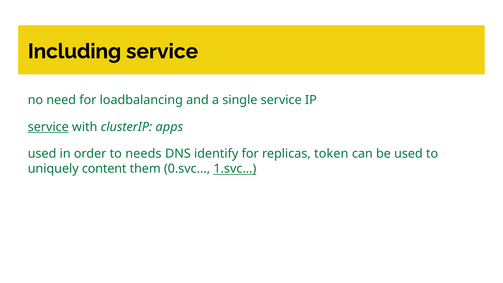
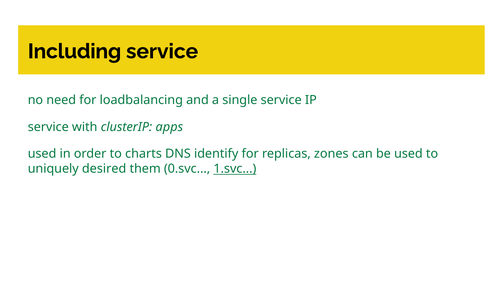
service underline: present -> none (48, 127)
needs: needs -> charts (143, 154)
token: token -> zones (331, 154)
content: content -> desired (104, 169)
